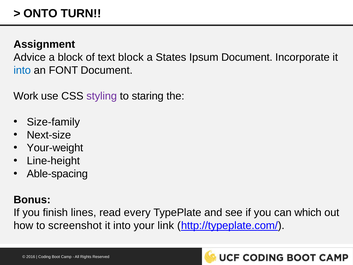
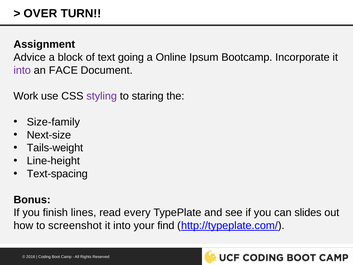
ONTO: ONTO -> OVER (40, 13)
text block: block -> going (131, 57)
States: States -> Online (171, 57)
Ipsum Document: Document -> Bootcamp (247, 57)
into colour: blue -> purple (22, 70)
FONT: FONT -> FACE (63, 70)
Your-weight: Your-weight -> Tails-weight (55, 148)
Able-spacing: Able-spacing -> Text-spacing (57, 174)
which: which -> slides (308, 212)
link: link -> find (166, 225)
